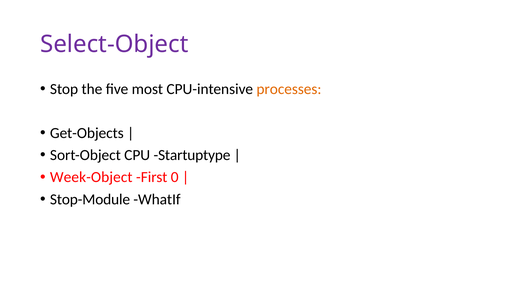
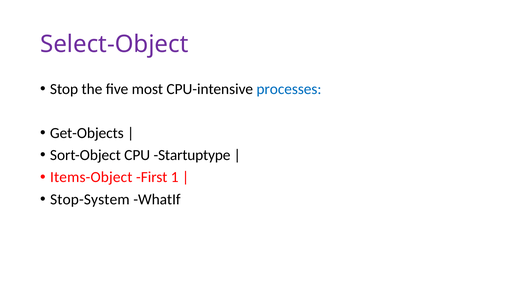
processes colour: orange -> blue (289, 89)
Week-Object: Week-Object -> Items-Object (91, 177)
0: 0 -> 1 (175, 177)
Stop-Module: Stop-Module -> Stop-System (90, 199)
